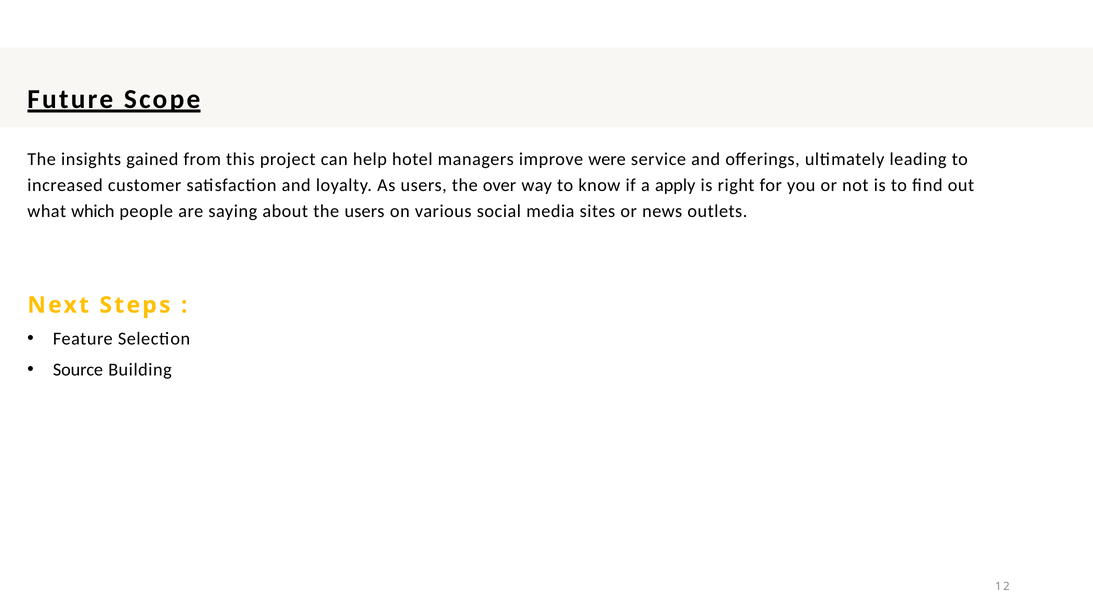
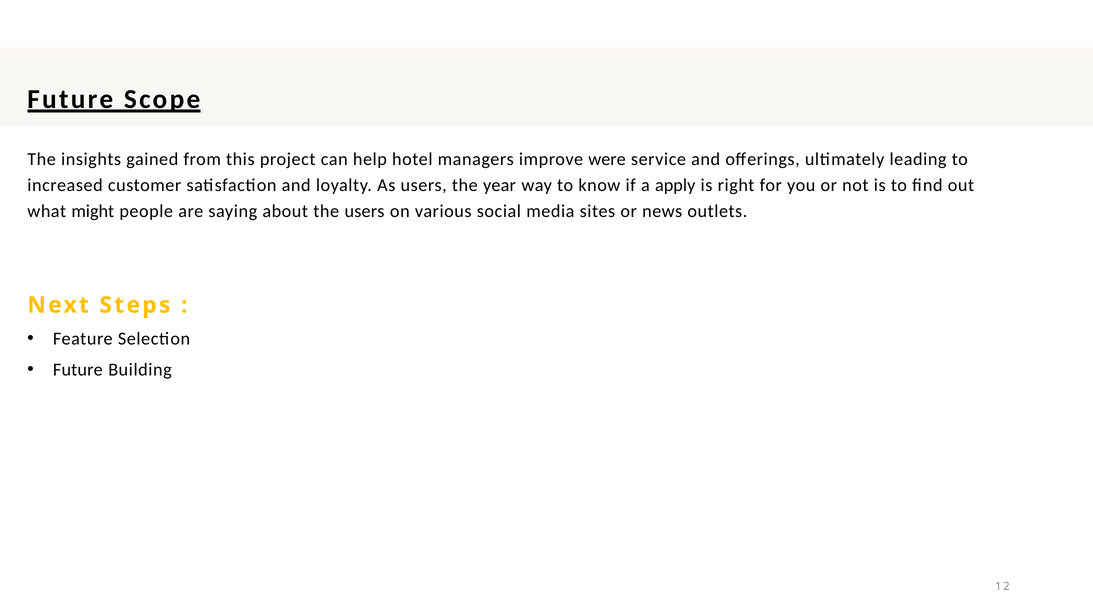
over: over -> year (499, 185)
which: which -> might (93, 211)
Source: Source -> Future (78, 370)
